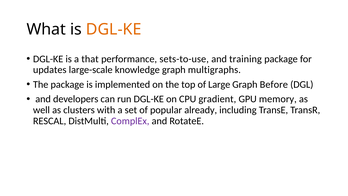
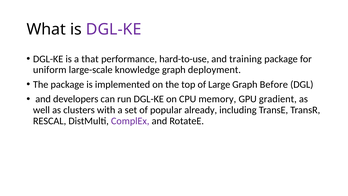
DGL-KE colour: orange -> purple (114, 29)
sets-to-use: sets-to-use -> hard-to-use (184, 59)
updates: updates -> uniform (50, 70)
multigraphs: multigraphs -> deployment (214, 70)
gradient: gradient -> memory (217, 99)
memory: memory -> gradient (278, 99)
